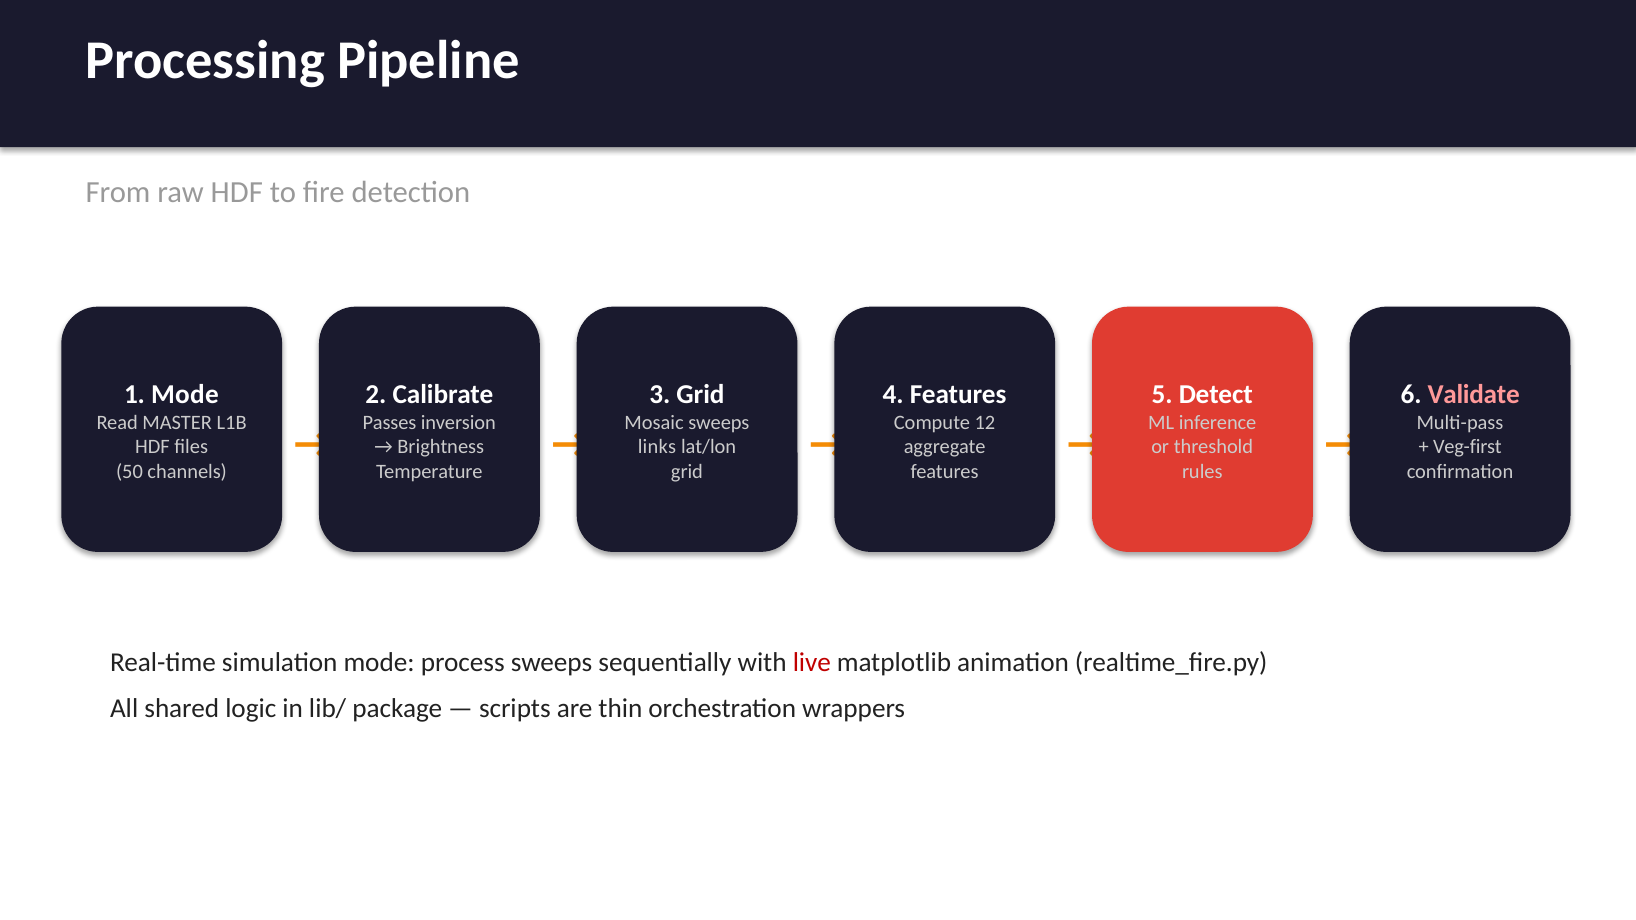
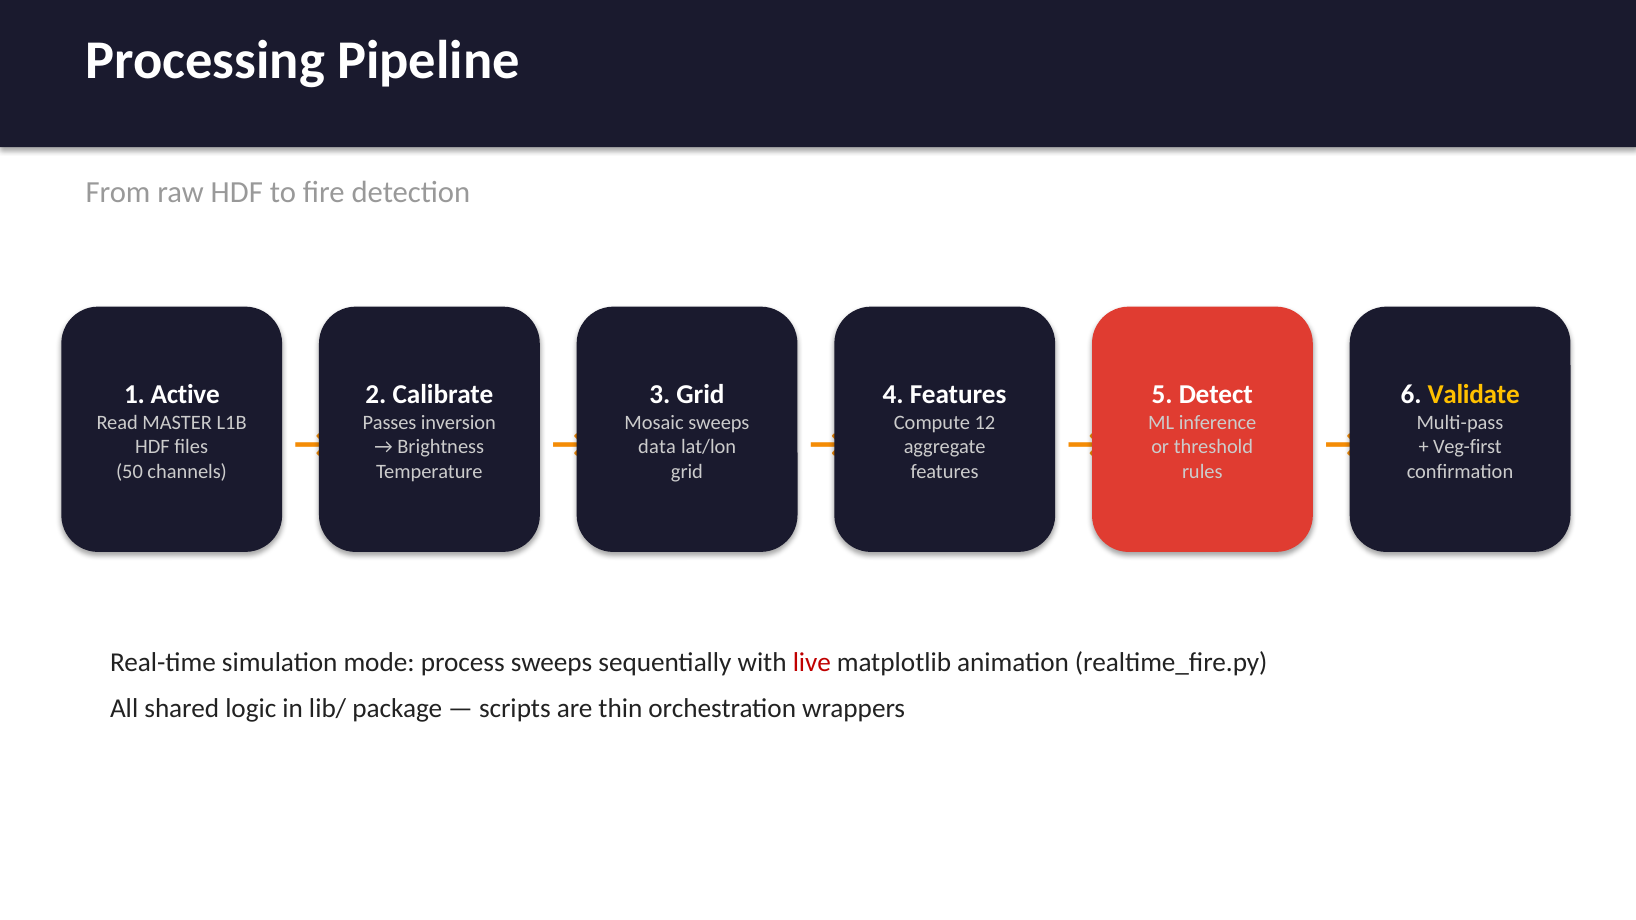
1 Mode: Mode -> Active (185, 394)
Validate colour: pink -> yellow (1474, 394)
links: links -> data (657, 447)
